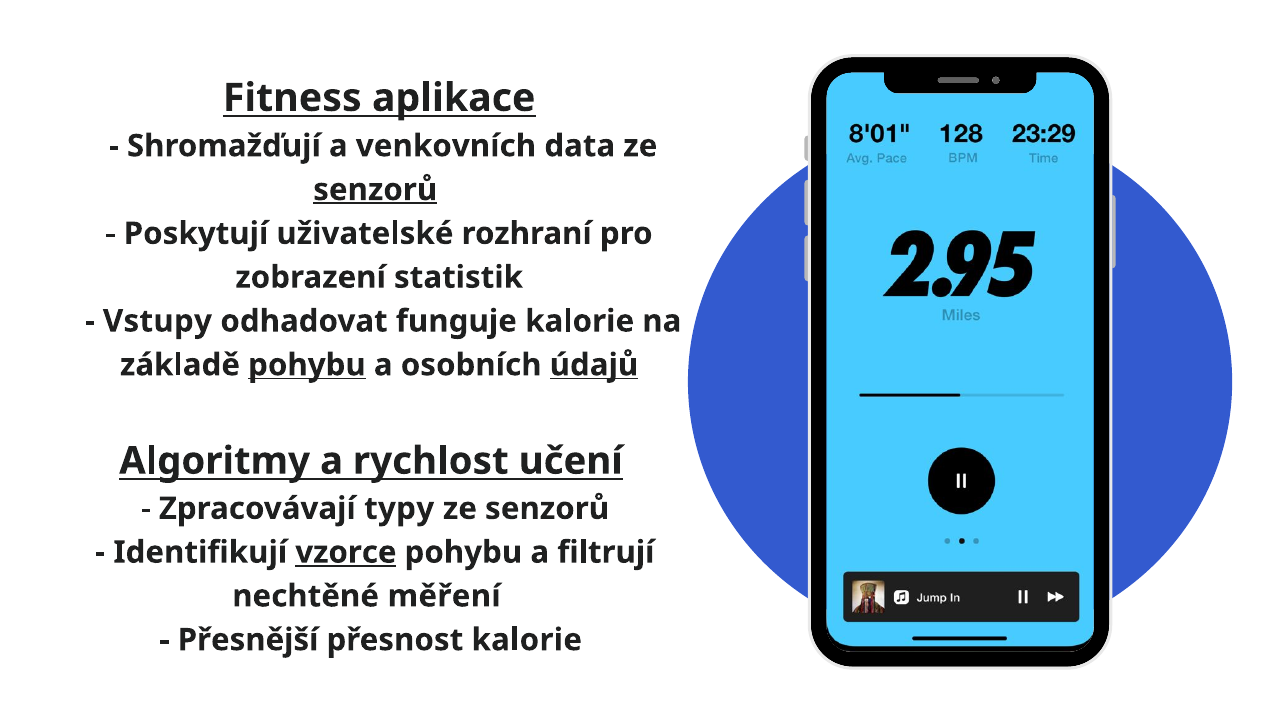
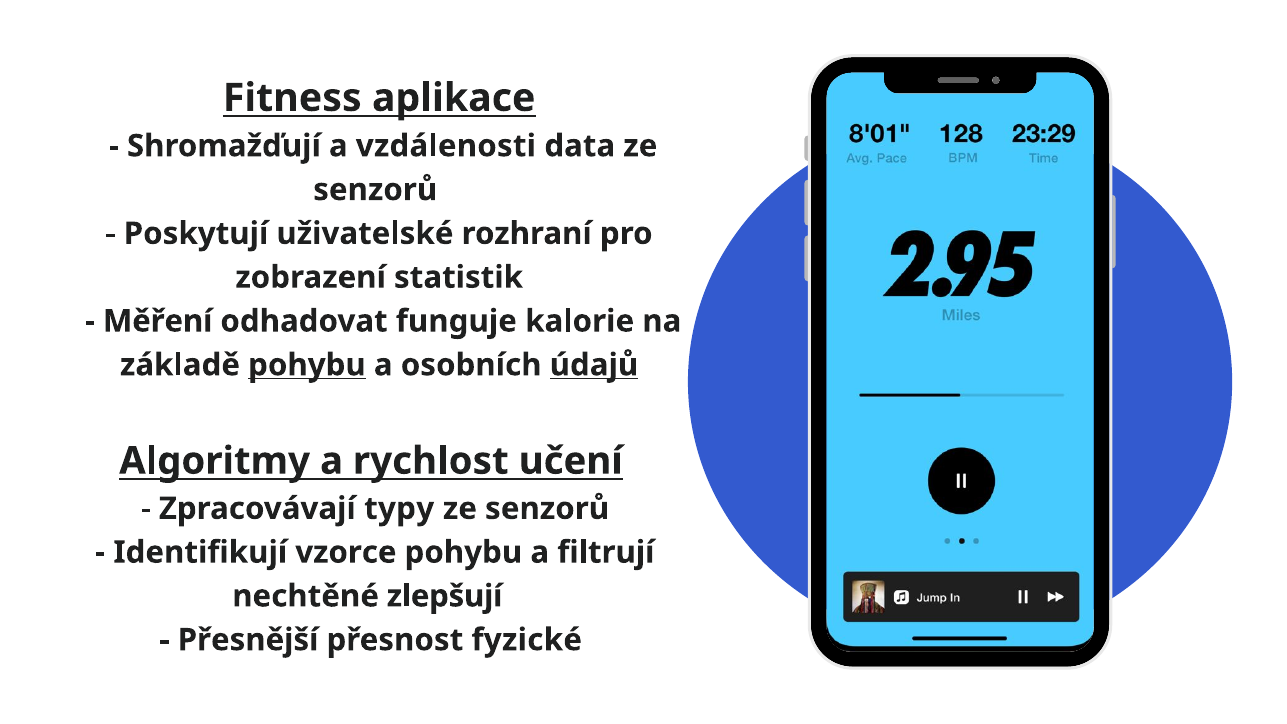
venkovních: venkovních -> vzdálenosti (446, 146)
senzorů underline: present -> none (375, 190)
Vstupy: Vstupy -> Měření (158, 321)
vzorce underline: present -> none (346, 552)
měření: měření -> zlepšují (444, 596)
přesnost kalorie: kalorie -> fyzické (527, 640)
